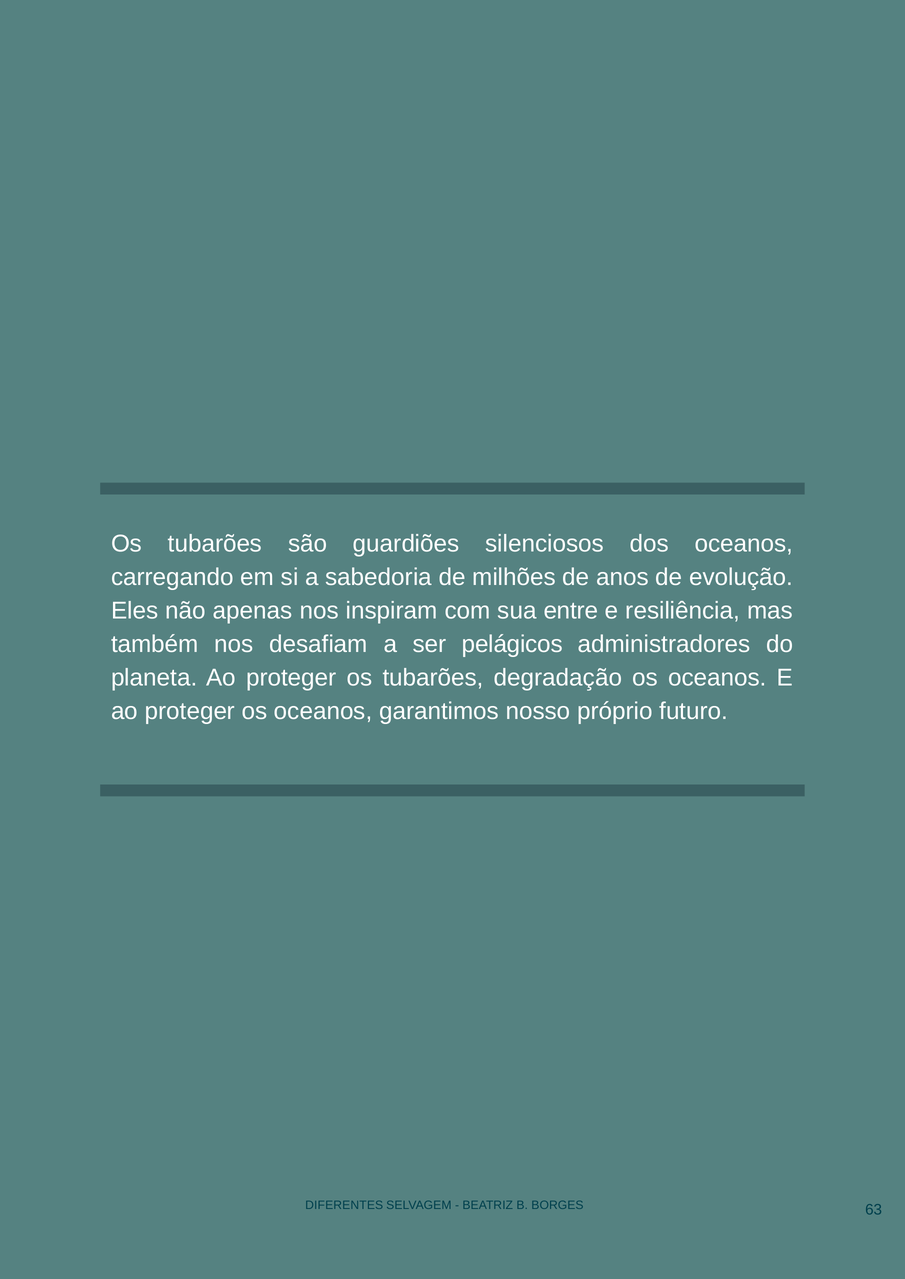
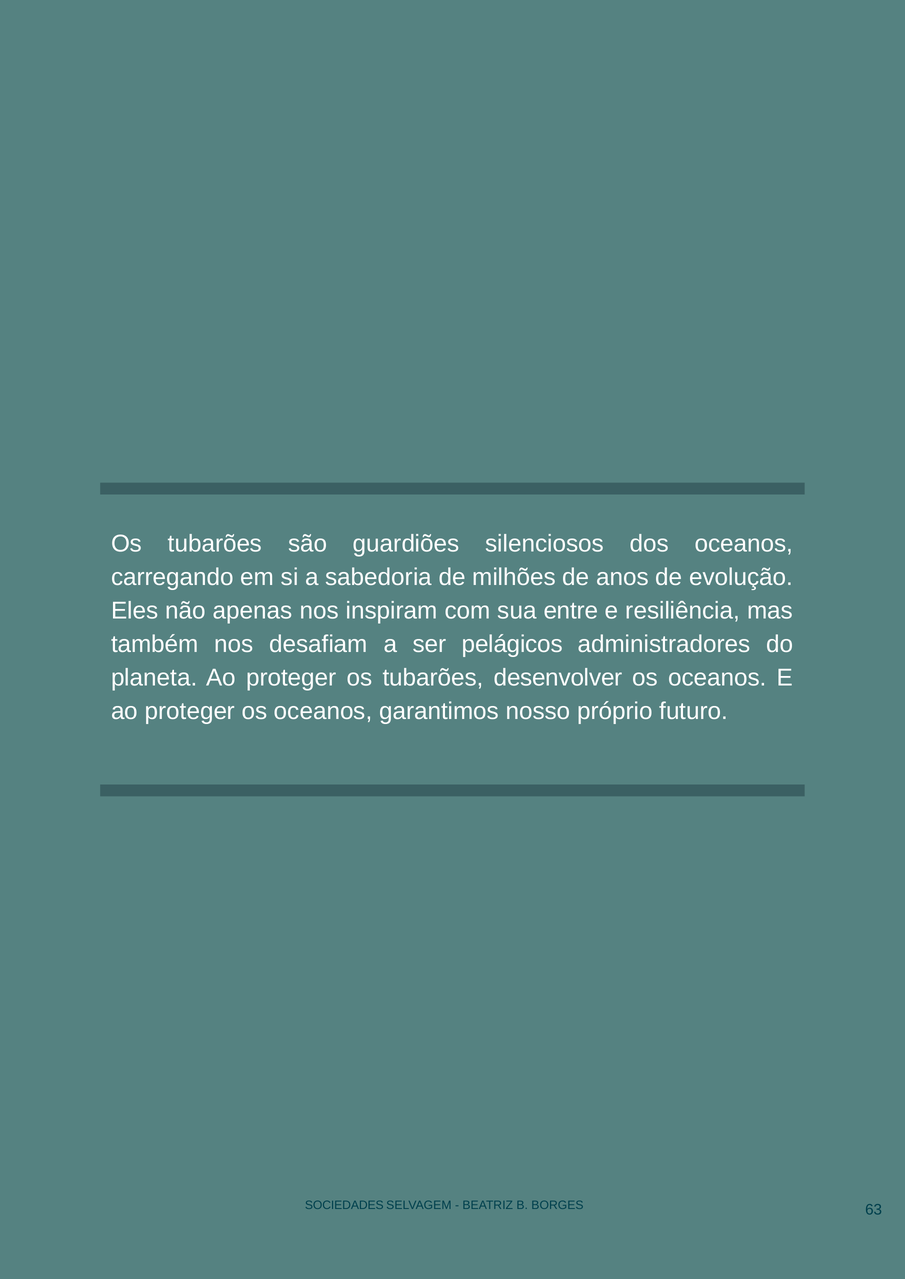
degradação: degradação -> desenvolver (558, 678)
DIFERENTES: DIFERENTES -> SOCIEDADES (344, 1206)
